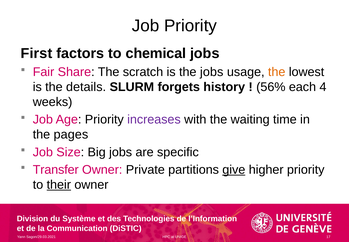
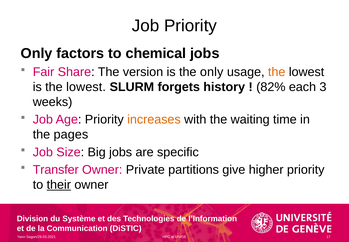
First: First -> Only (37, 53)
scratch: scratch -> version (143, 72)
the jobs: jobs -> only (212, 72)
is the details: details -> lowest (86, 87)
56%: 56% -> 82% (271, 87)
4: 4 -> 3 (323, 87)
increases colour: purple -> orange (154, 119)
give underline: present -> none (234, 169)
